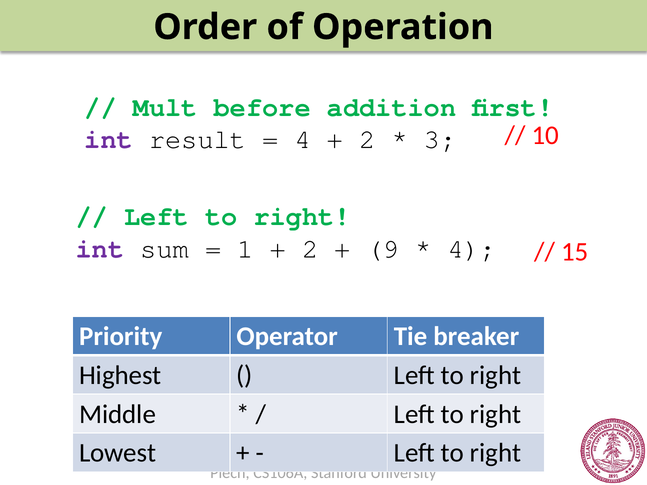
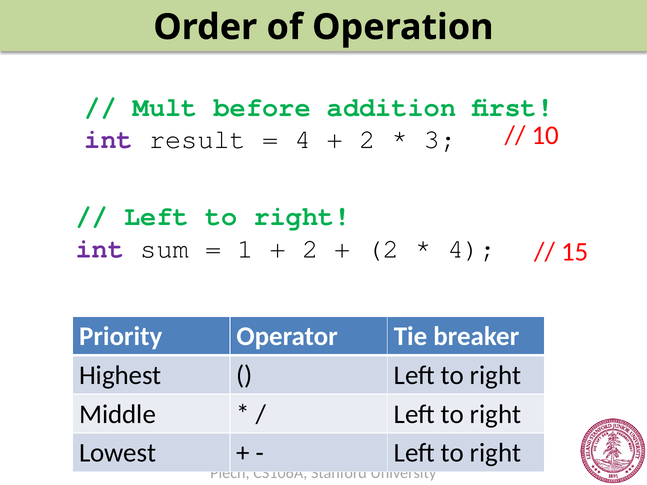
9: 9 -> 2 (383, 249)
